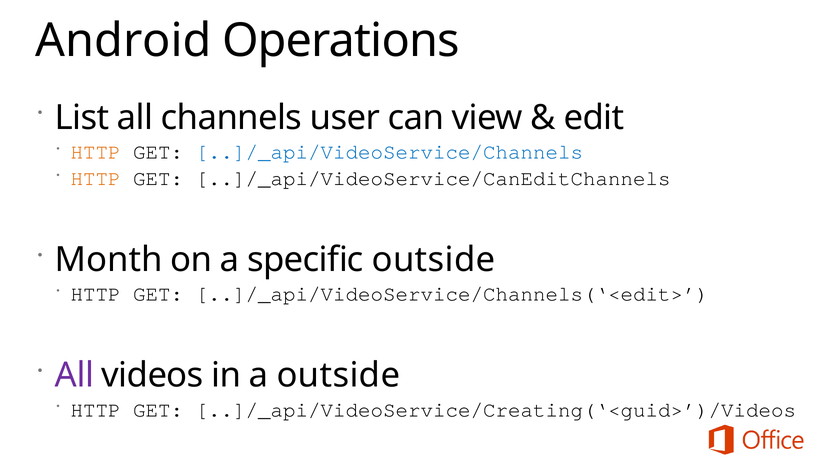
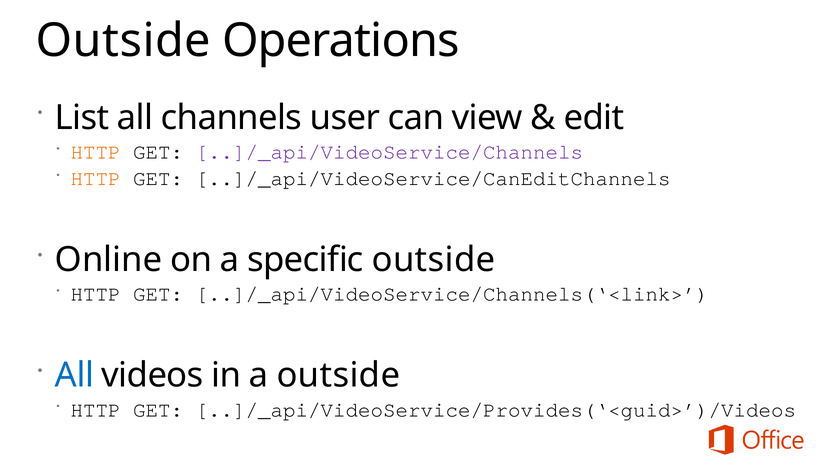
Android: Android -> Outside (123, 41)
..]/_api/VideoService/Channels colour: blue -> purple (390, 152)
Month: Month -> Online (109, 260)
..]/_api/VideoService/Channels(‘<edit>: ..]/_api/VideoService/Channels(‘<edit> -> ..]/_api/VideoService/Channels(‘<link> (452, 294)
All colour: purple -> blue (74, 375)
..]/_api/VideoService/Creating(‘<guid>’)/Videos: ..]/_api/VideoService/Creating(‘<guid>’)/Videos -> ..]/_api/VideoService/Provides(‘<guid>’)/Videos (496, 409)
